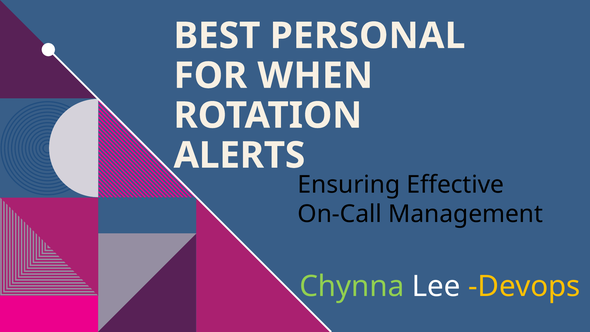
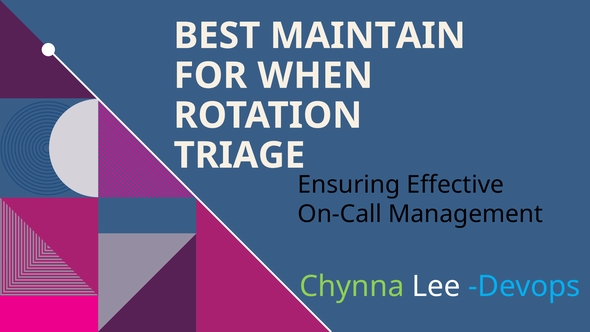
PERSONAL: PERSONAL -> MAINTAIN (368, 36)
ALERTS: ALERTS -> TRIAGE (239, 155)
Devops colour: yellow -> light blue (524, 286)
